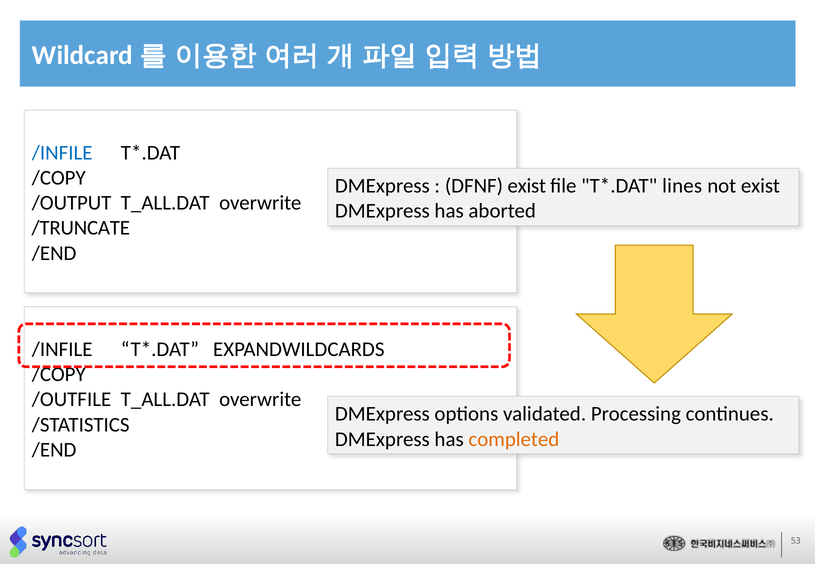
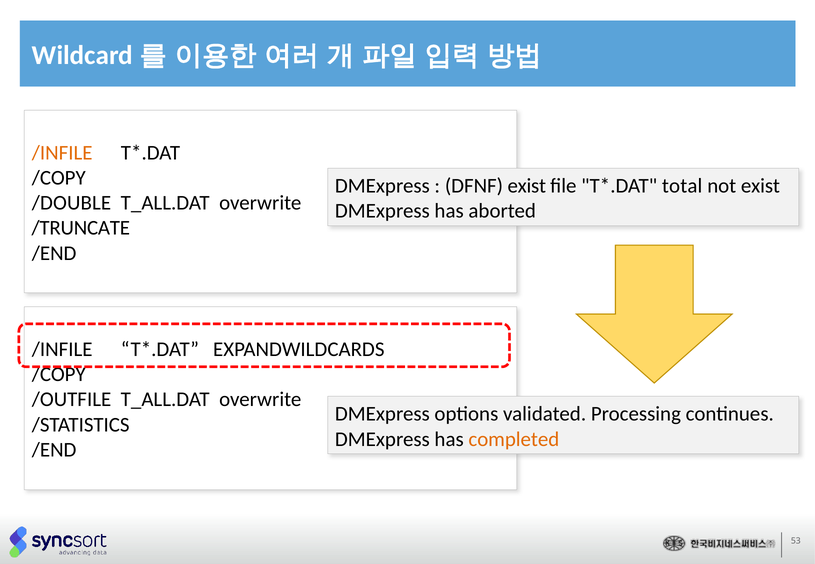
/INFILE colour: blue -> orange (62, 153)
lines: lines -> total (682, 186)
/OUTPUT: /OUTPUT -> /DOUBLE (71, 203)
